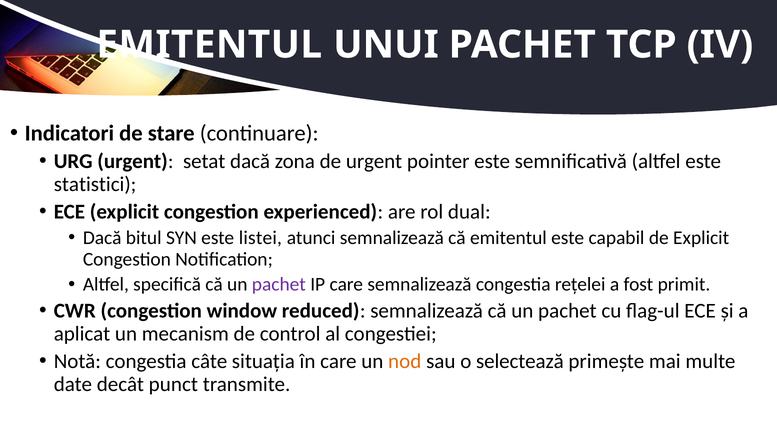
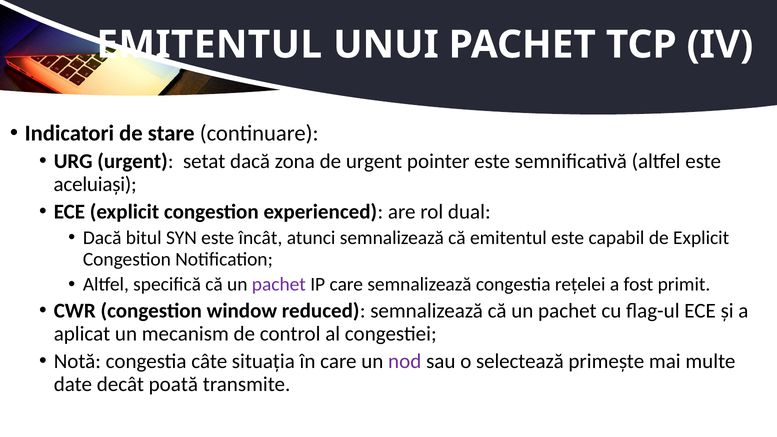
statistici: statistici -> aceluiași (95, 184)
listei: listei -> încât (260, 238)
nod colour: orange -> purple (405, 361)
punct: punct -> poată (173, 384)
